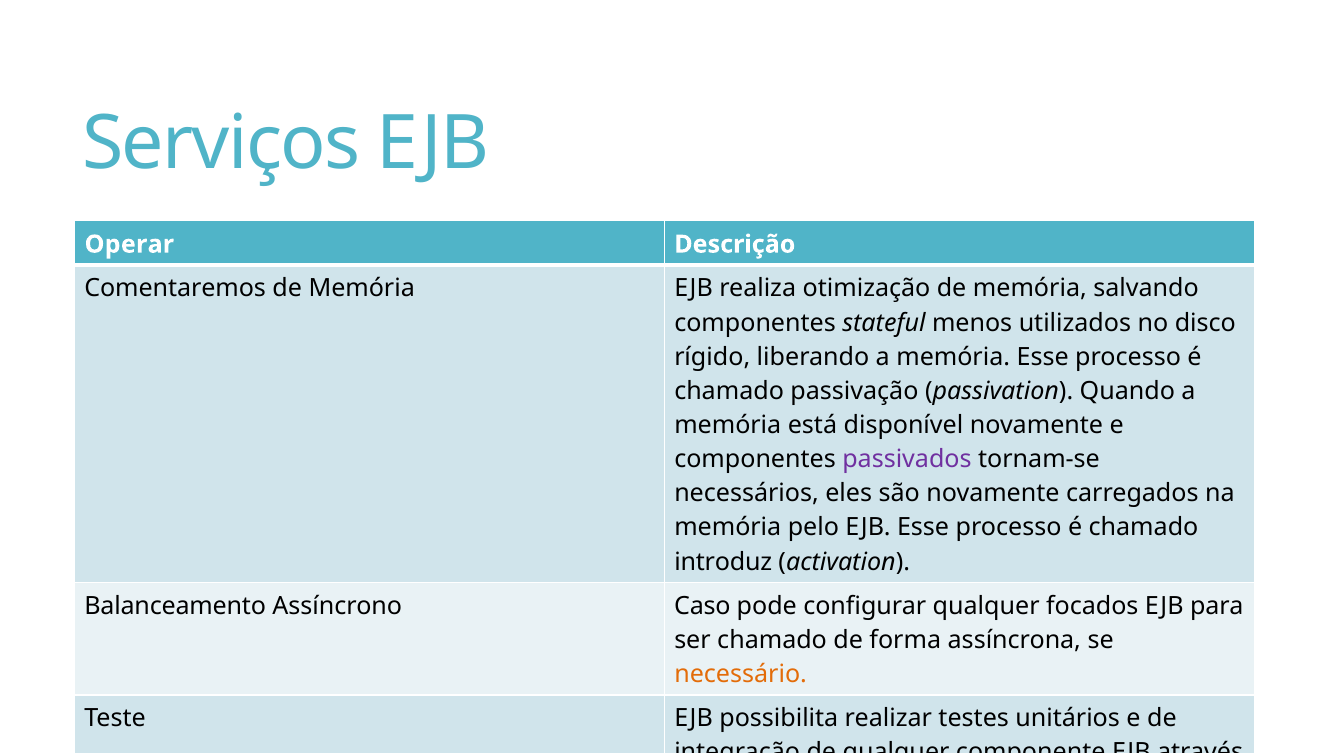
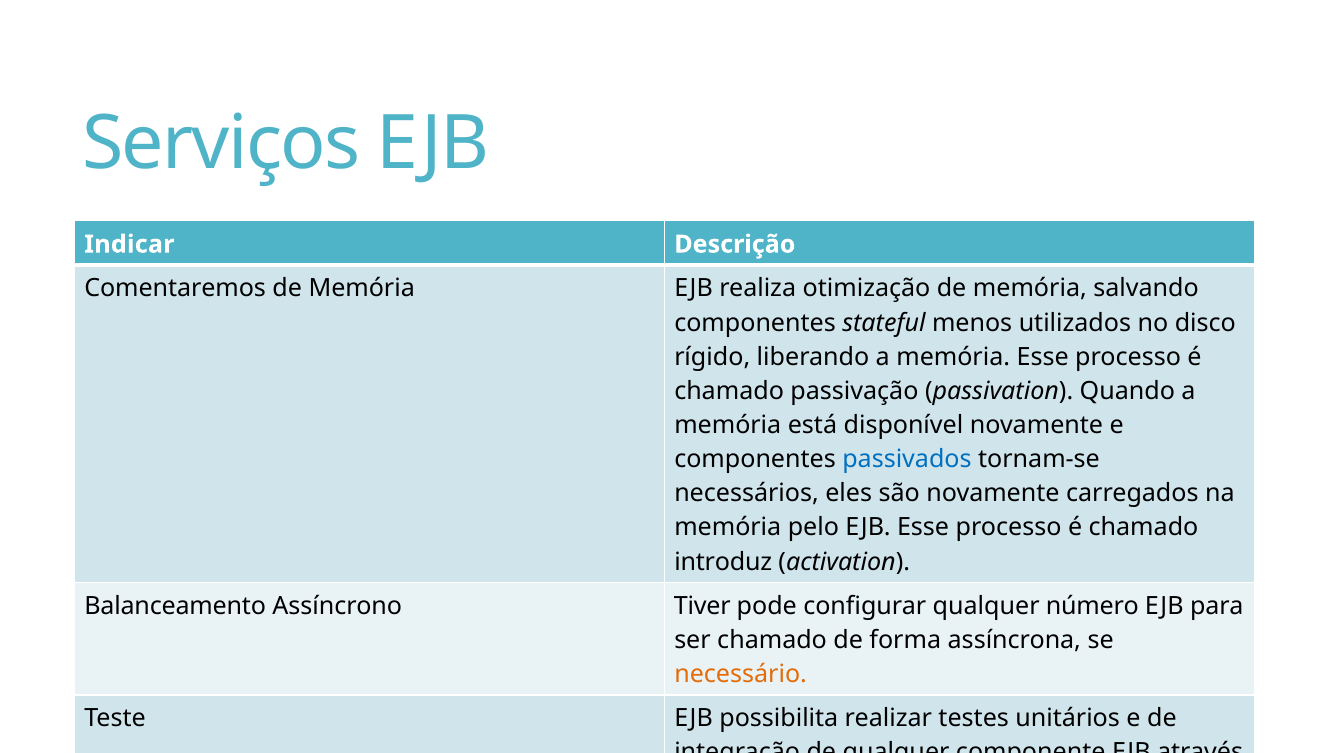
Operar: Operar -> Indicar (129, 244)
passivados colour: purple -> blue (907, 459)
Caso: Caso -> Tiver (702, 606)
focados: focados -> número (1092, 606)
